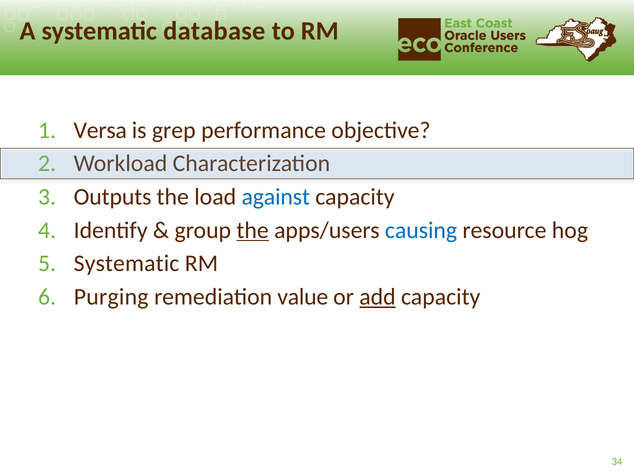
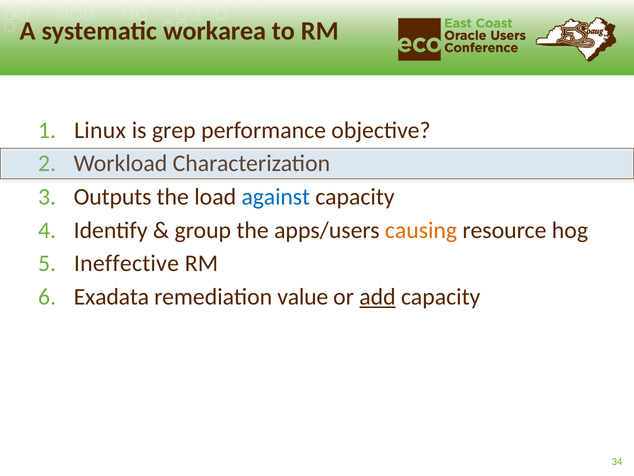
database: database -> workarea (215, 31)
Versa: Versa -> Linux (100, 130)
the underline: present -> none (253, 230)
causing colour: blue -> orange (421, 230)
Systematic: Systematic -> Ineffective (126, 263)
Purging: Purging -> Exadata (111, 297)
